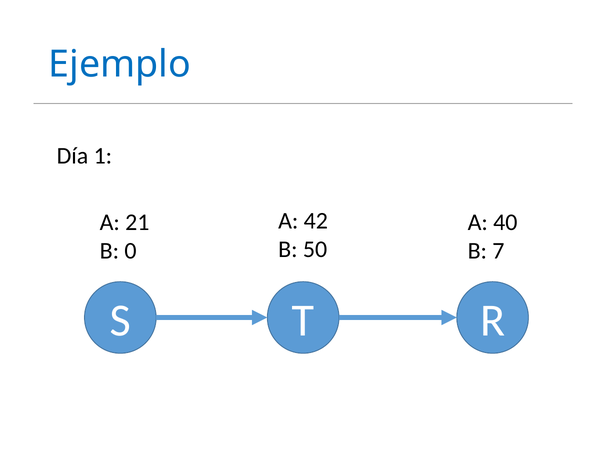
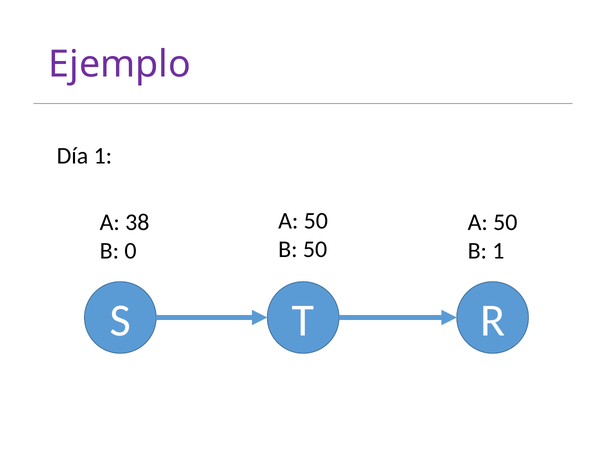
Ejemplo colour: blue -> purple (120, 64)
42: 42 -> 50 (316, 221)
21: 21 -> 38 (137, 223)
40: 40 -> 50 (505, 223)
B 7: 7 -> 1 (498, 251)
